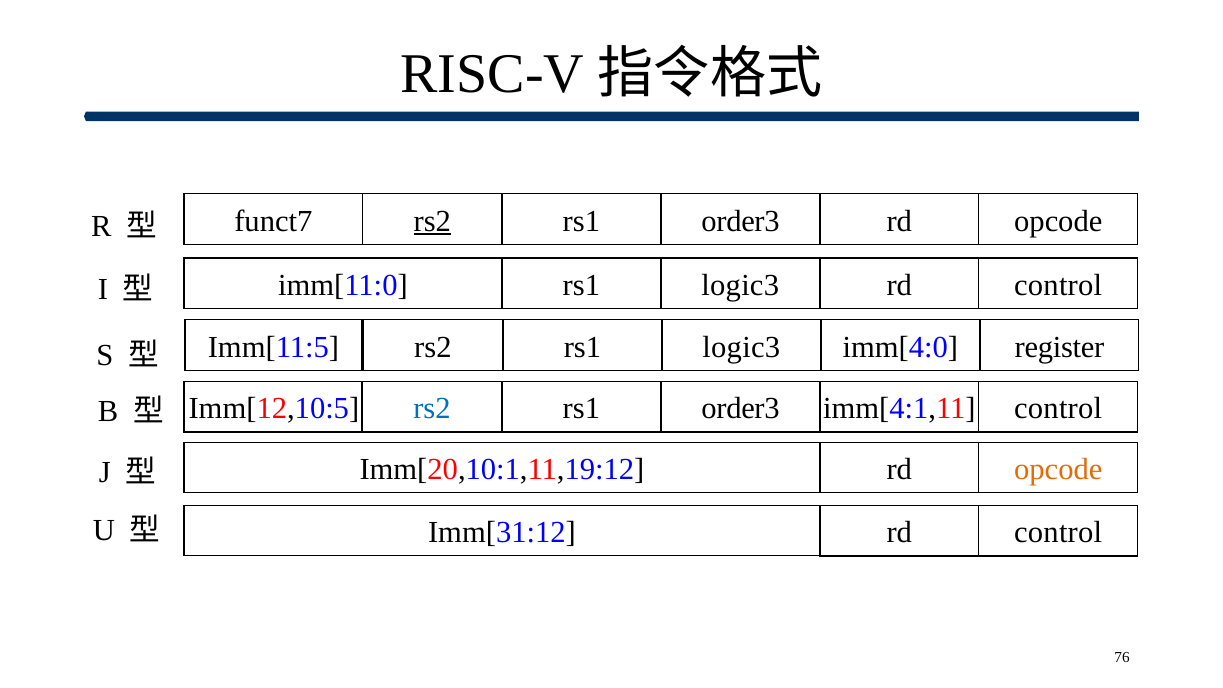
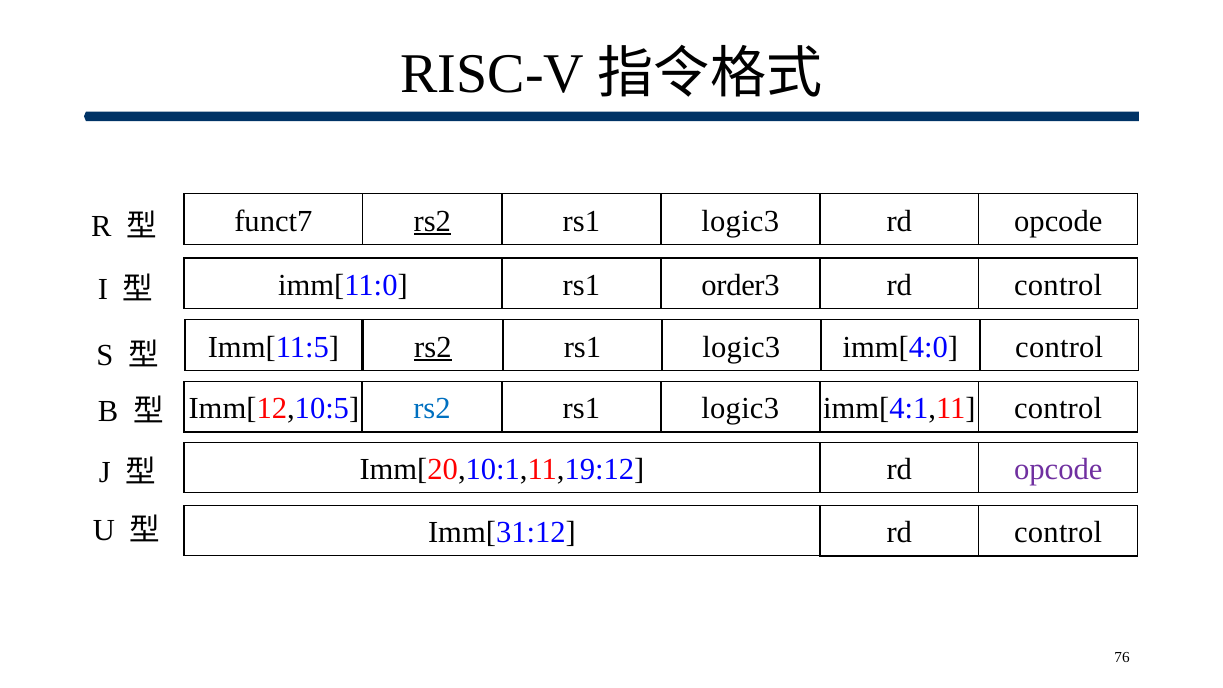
order3: order3 -> logic3 (740, 221)
imm[11:0 rs1 logic3: logic3 -> order3 (741, 286)
rs2 underline: none -> present (433, 347)
imm[4:0 register: register -> control (1059, 347)
order3: order3 -> logic3 (740, 409)
opcode colour: orange -> purple (1058, 470)
